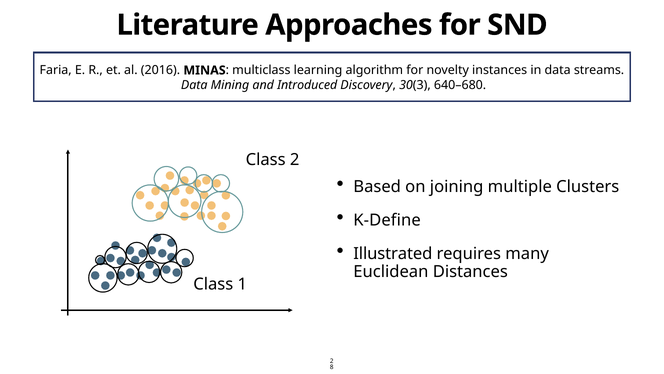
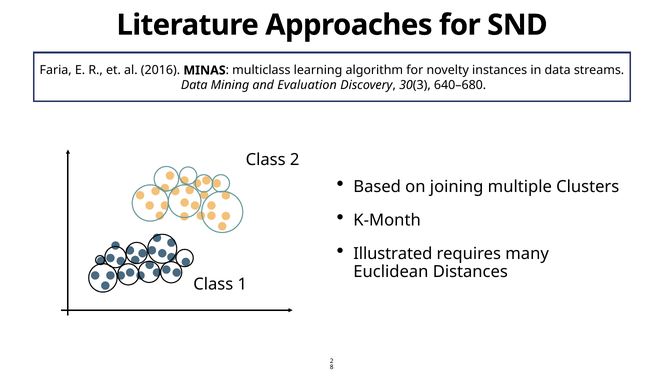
Introduced: Introduced -> Evaluation (307, 85)
K-Define: K-Define -> K-Month (387, 220)
